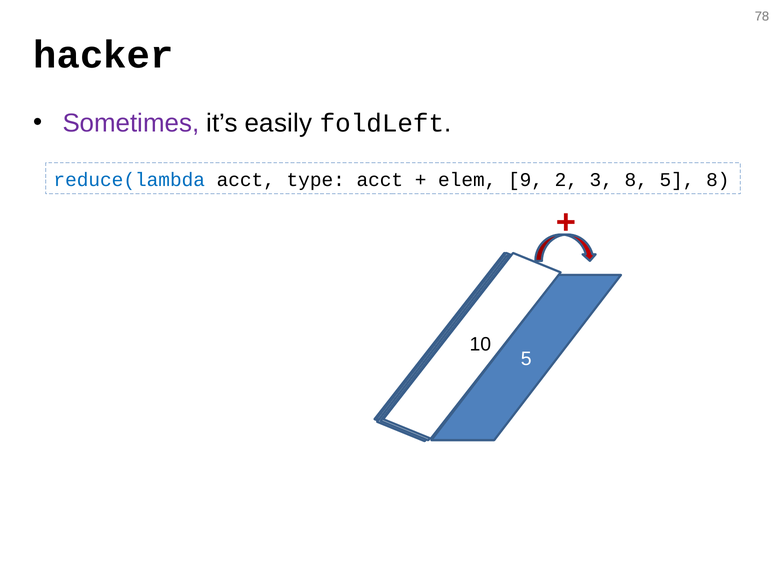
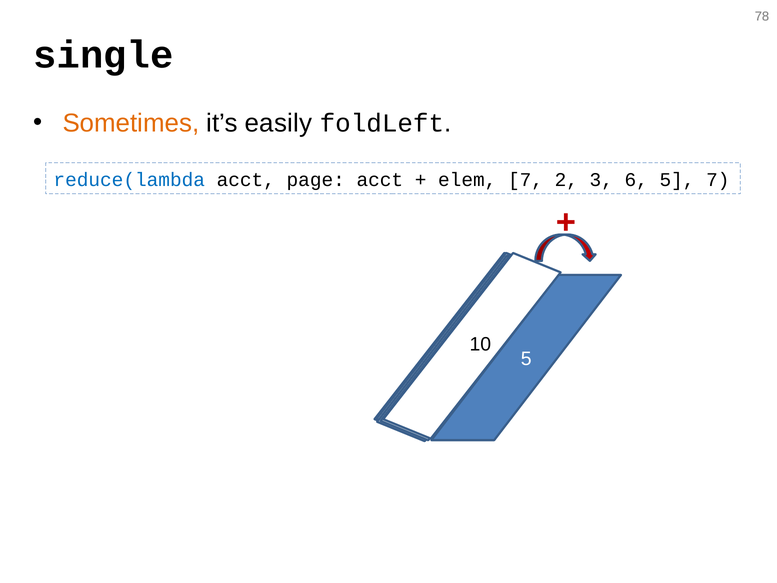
hacker: hacker -> single (103, 55)
Sometimes colour: purple -> orange (131, 123)
type: type -> page (316, 180)
elem 9: 9 -> 7 (526, 180)
3 8: 8 -> 6 (636, 180)
5 8: 8 -> 7 (718, 180)
